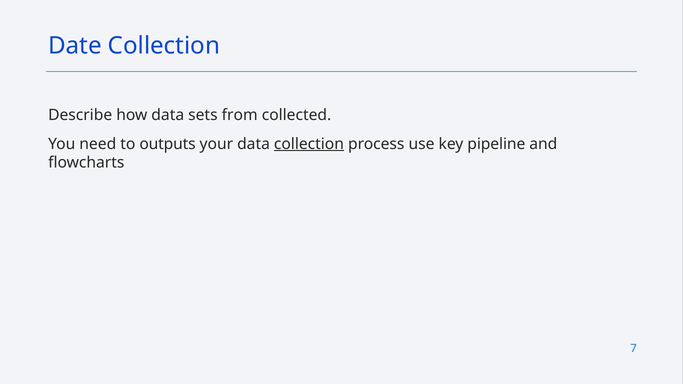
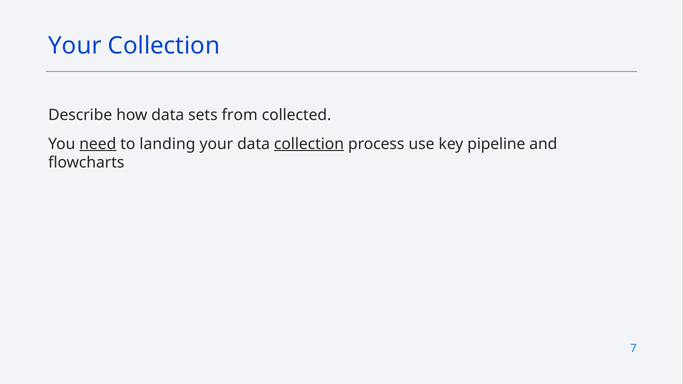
Date: Date -> Your (75, 46)
need underline: none -> present (98, 144)
outputs: outputs -> landing (167, 144)
